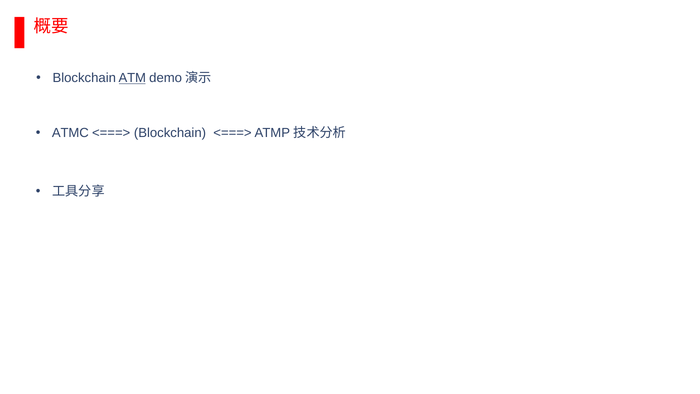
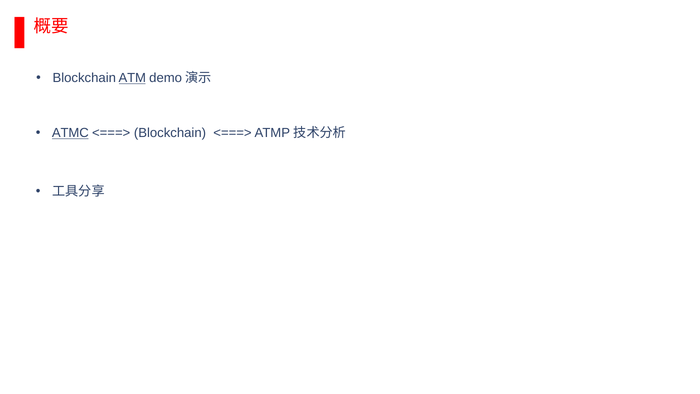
ATMC underline: none -> present (70, 133)
